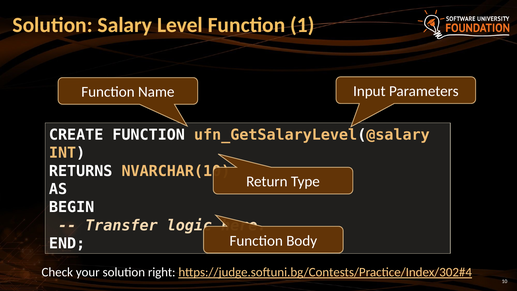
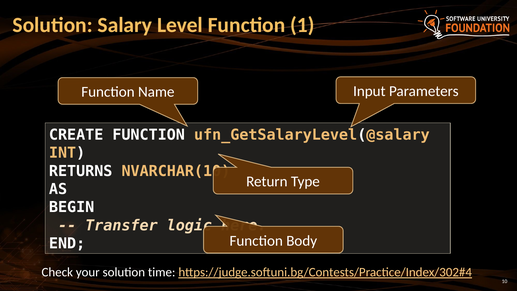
right: right -> time (162, 272)
